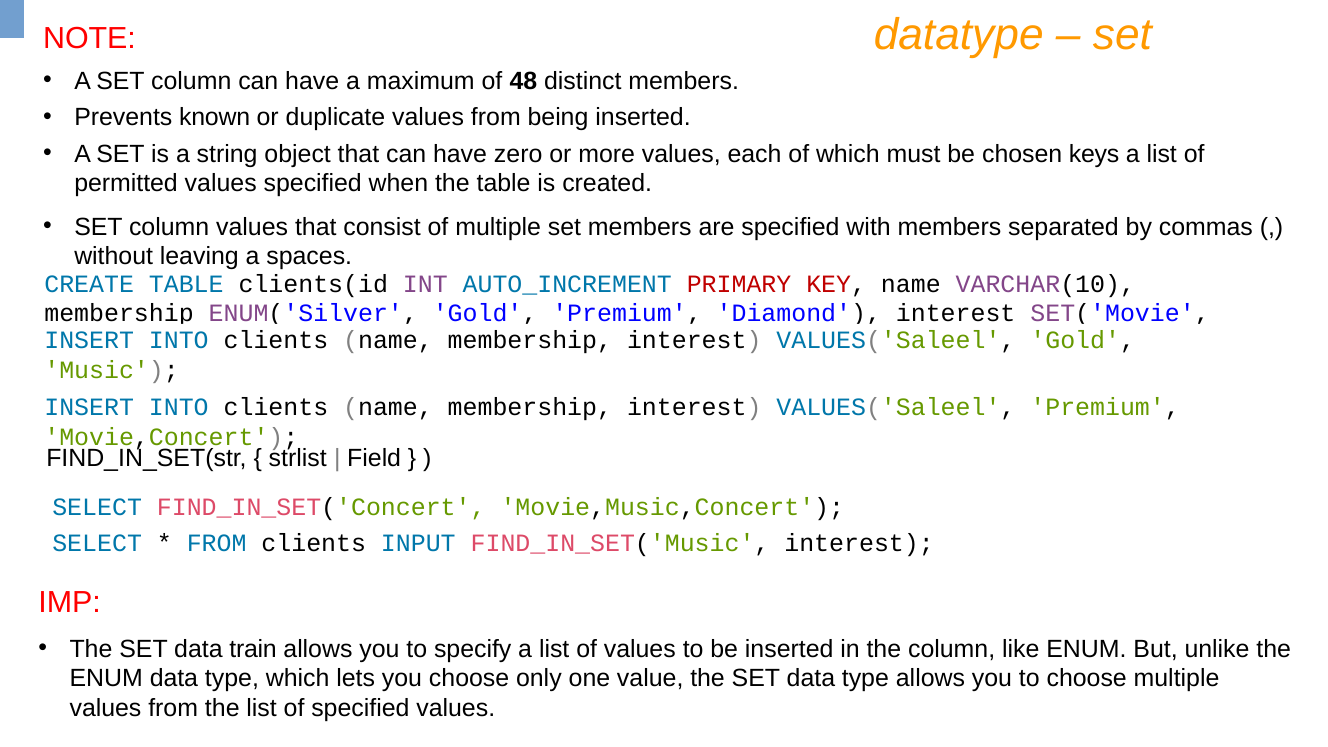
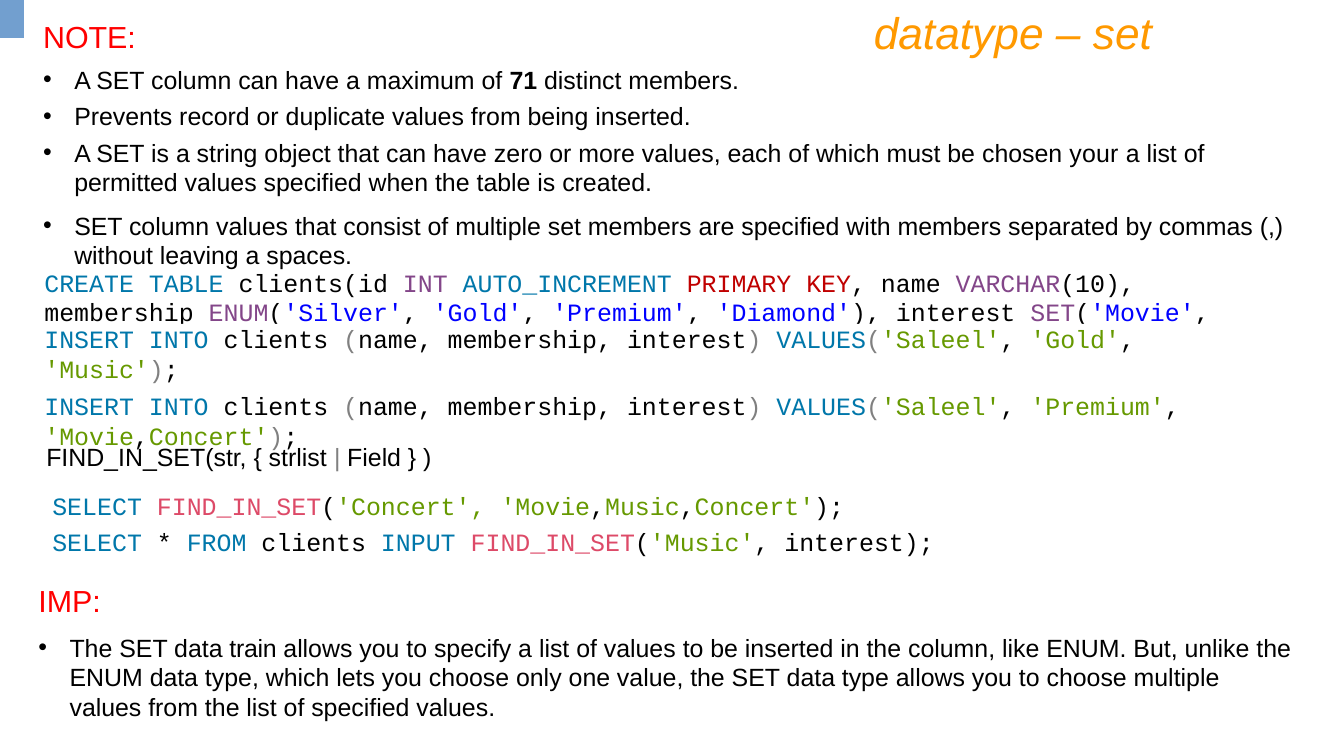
48: 48 -> 71 (524, 81)
known: known -> record (215, 117)
keys: keys -> your (1094, 154)
